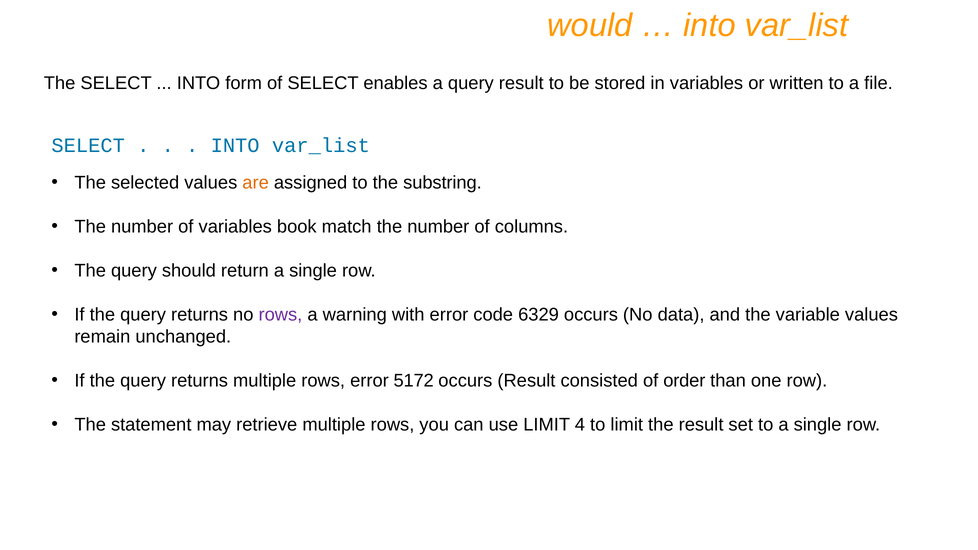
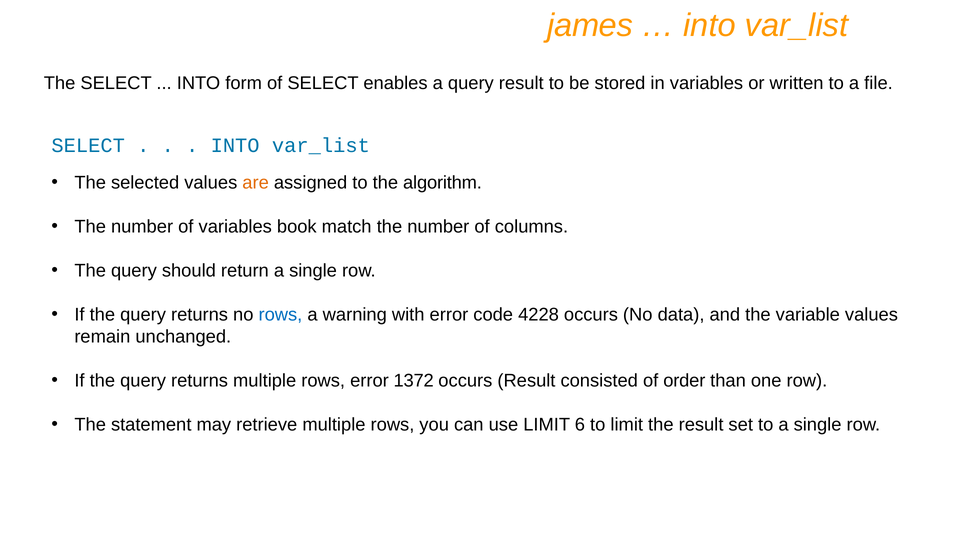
would: would -> james (590, 25)
substring: substring -> algorithm (443, 183)
rows colour: purple -> blue (280, 315)
6329: 6329 -> 4228 (539, 315)
5172: 5172 -> 1372 (414, 381)
4: 4 -> 6 (580, 425)
